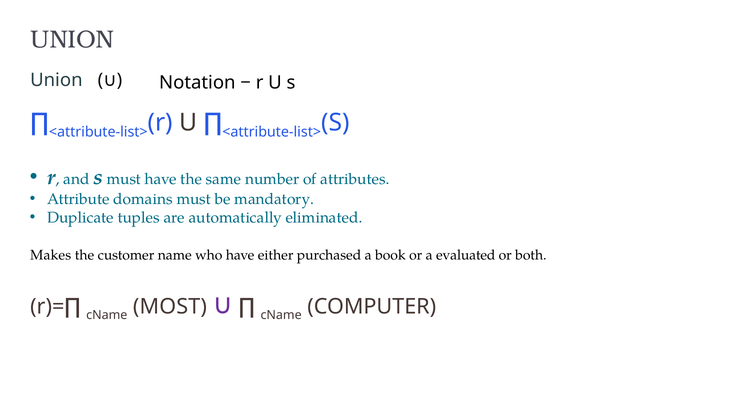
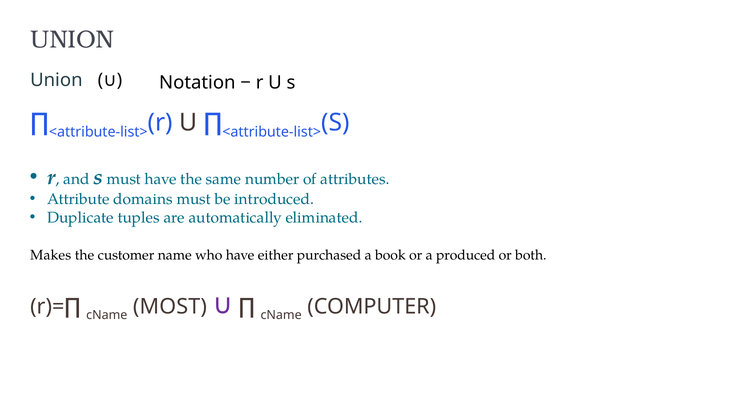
mandatory: mandatory -> introduced (274, 199)
evaluated: evaluated -> produced (466, 255)
